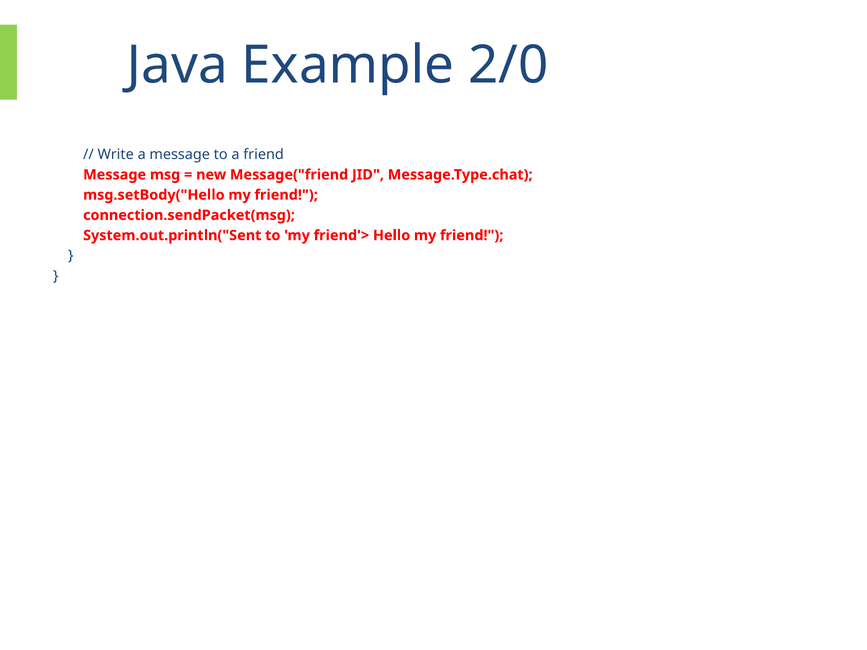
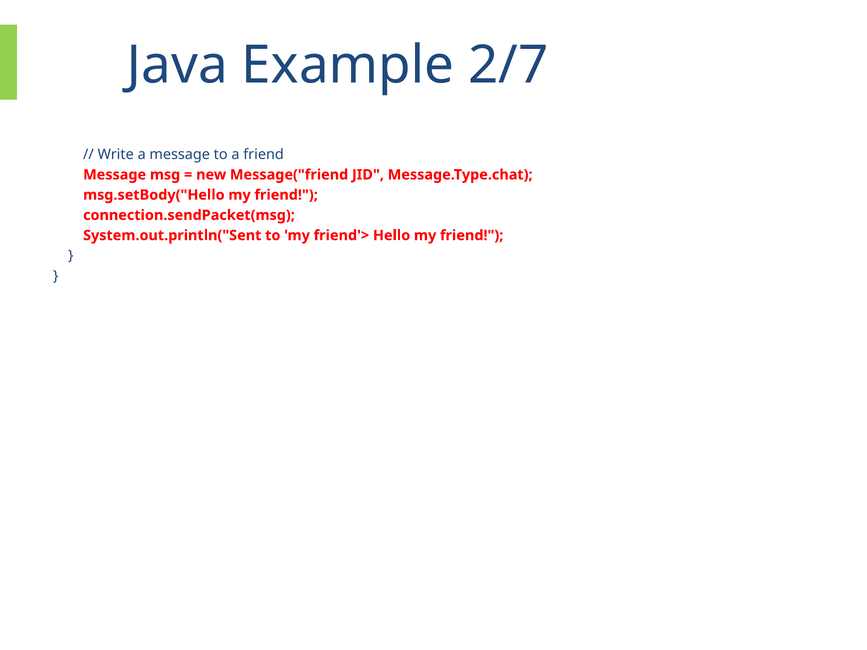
2/0: 2/0 -> 2/7 (508, 65)
